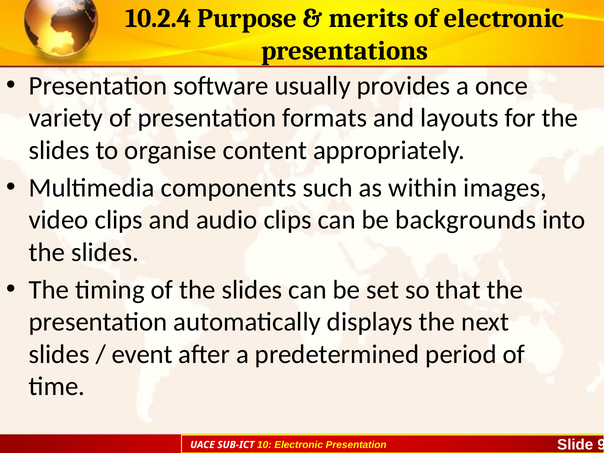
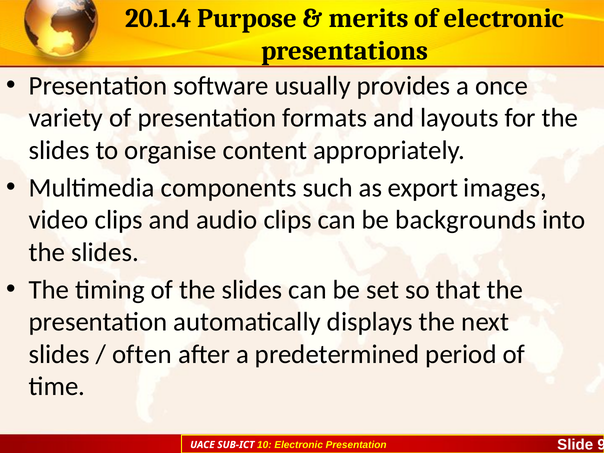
10.2.4: 10.2.4 -> 20.1.4 (158, 18)
within: within -> export (423, 188)
event: event -> often (142, 354)
